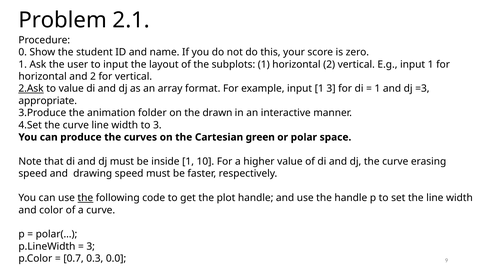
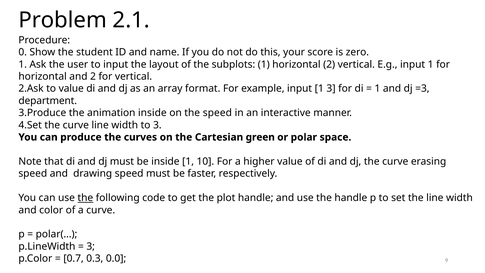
2.Ask underline: present -> none (31, 89)
appropriate: appropriate -> department (48, 101)
animation folder: folder -> inside (152, 113)
the drawn: drawn -> speed (217, 113)
